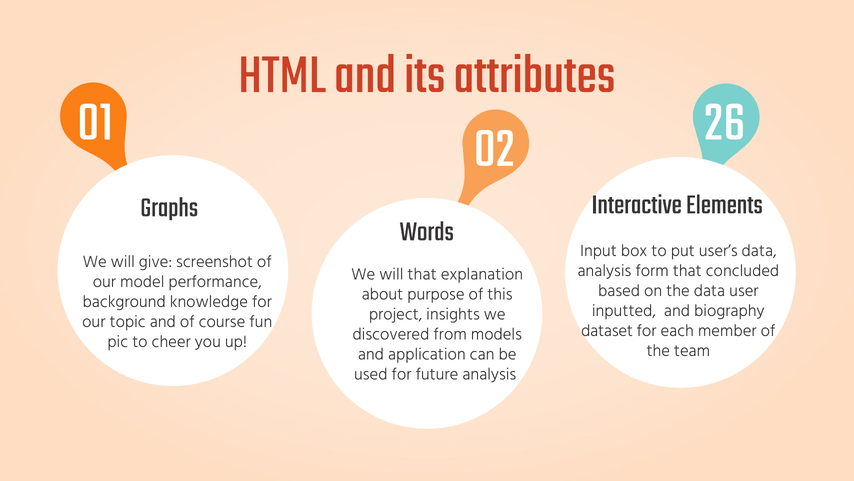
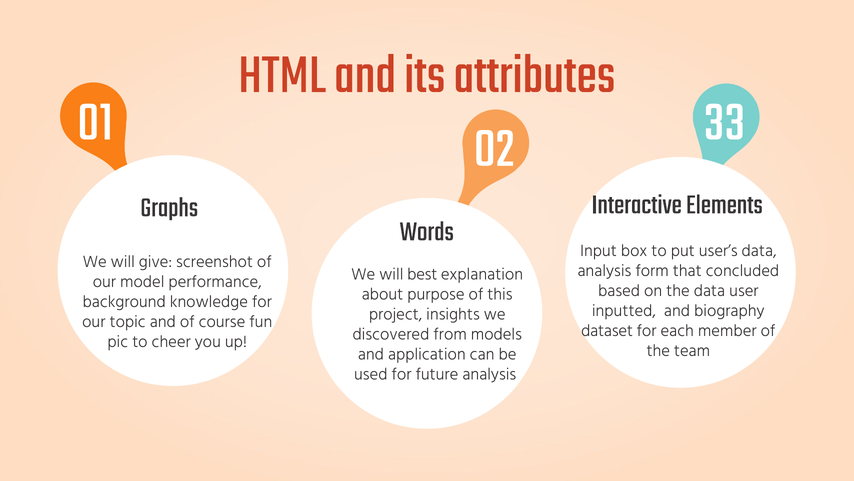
26: 26 -> 33 (725, 120)
will that: that -> best (422, 274)
